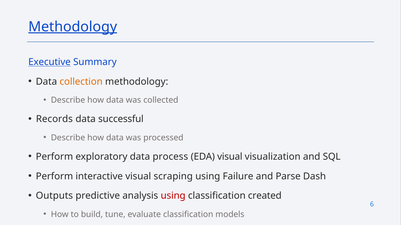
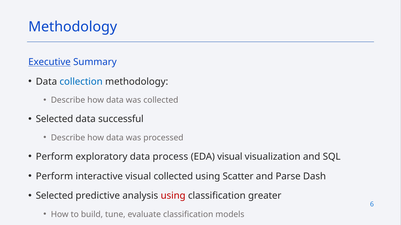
Methodology underline: present -> none (73, 27)
collection colour: orange -> blue (81, 82)
Records: Records -> Selected (54, 119)
visual scraping: scraping -> collected (173, 177)
Failure: Failure -> Scatter (238, 177)
Outputs: Outputs -> Selected (54, 196)
created: created -> greater (265, 196)
